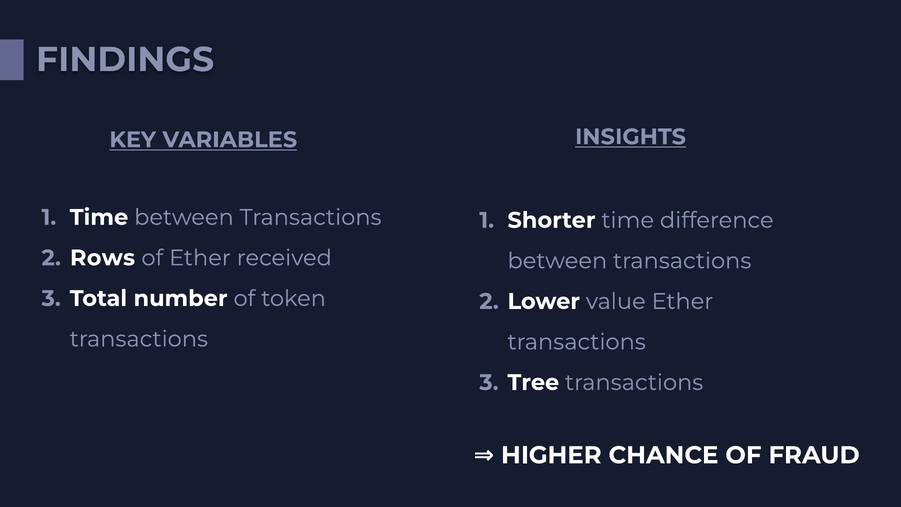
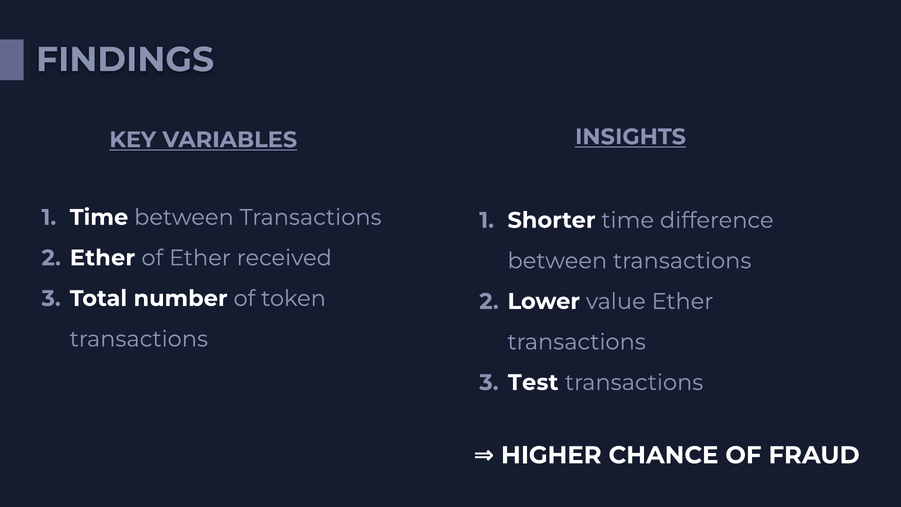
Rows: Rows -> Ether (103, 258)
Tree: Tree -> Test (533, 382)
